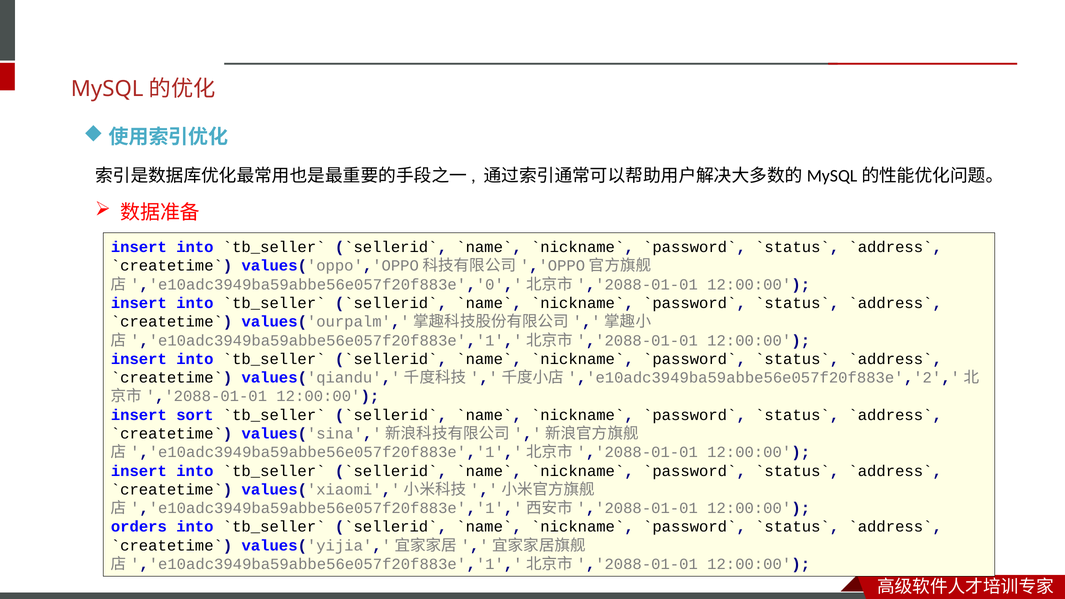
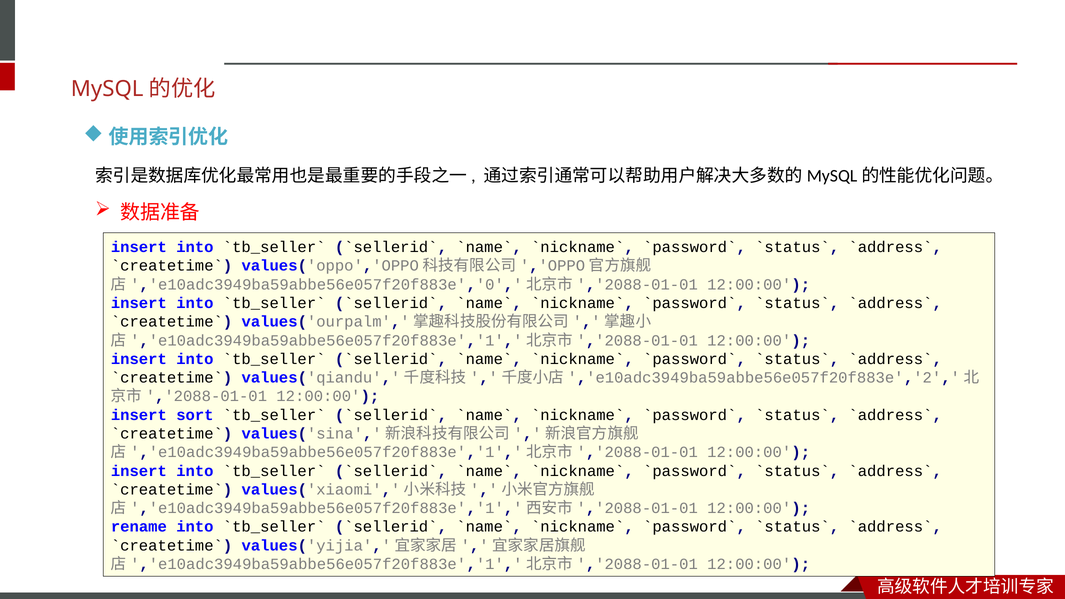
orders: orders -> rename (139, 527)
